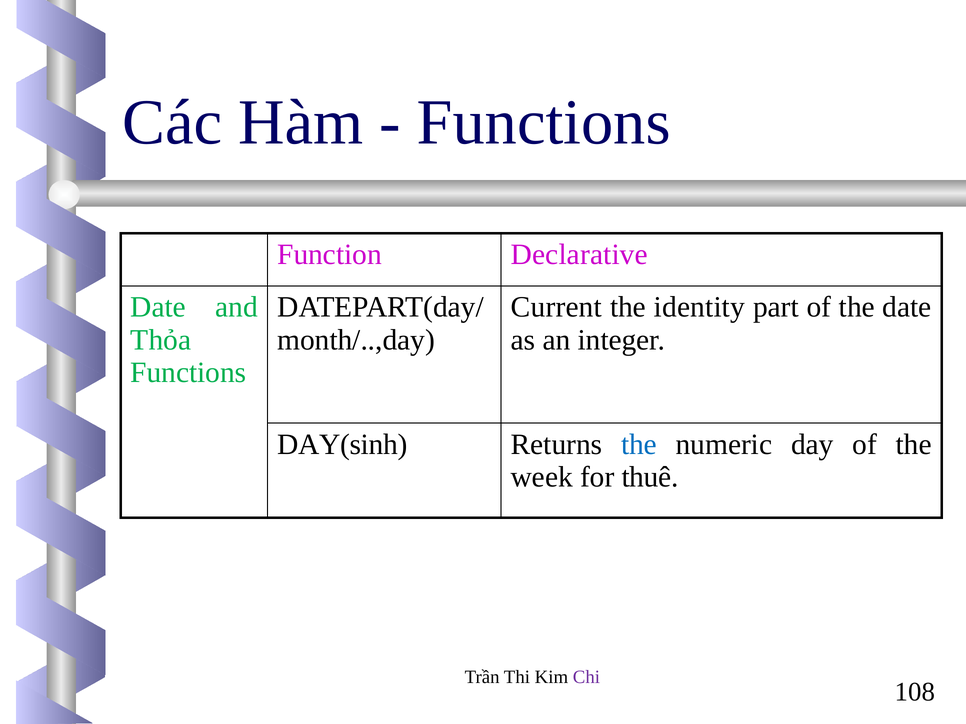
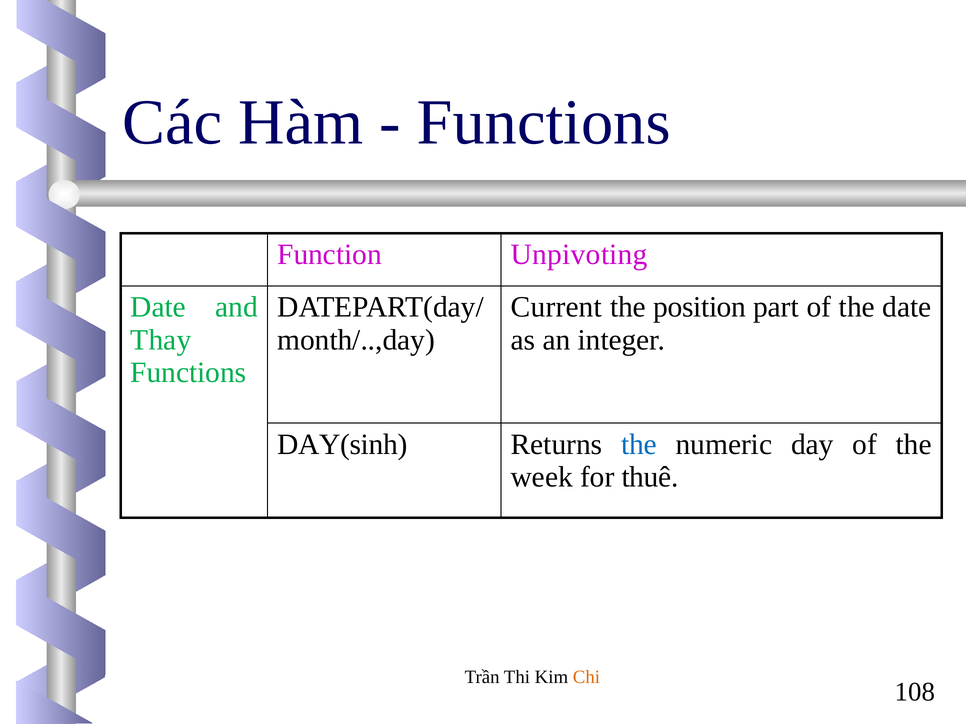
Declarative: Declarative -> Unpivoting (579, 255)
identity: identity -> position (700, 307)
Thỏa: Thỏa -> Thay (161, 340)
Chi colour: purple -> orange (586, 678)
